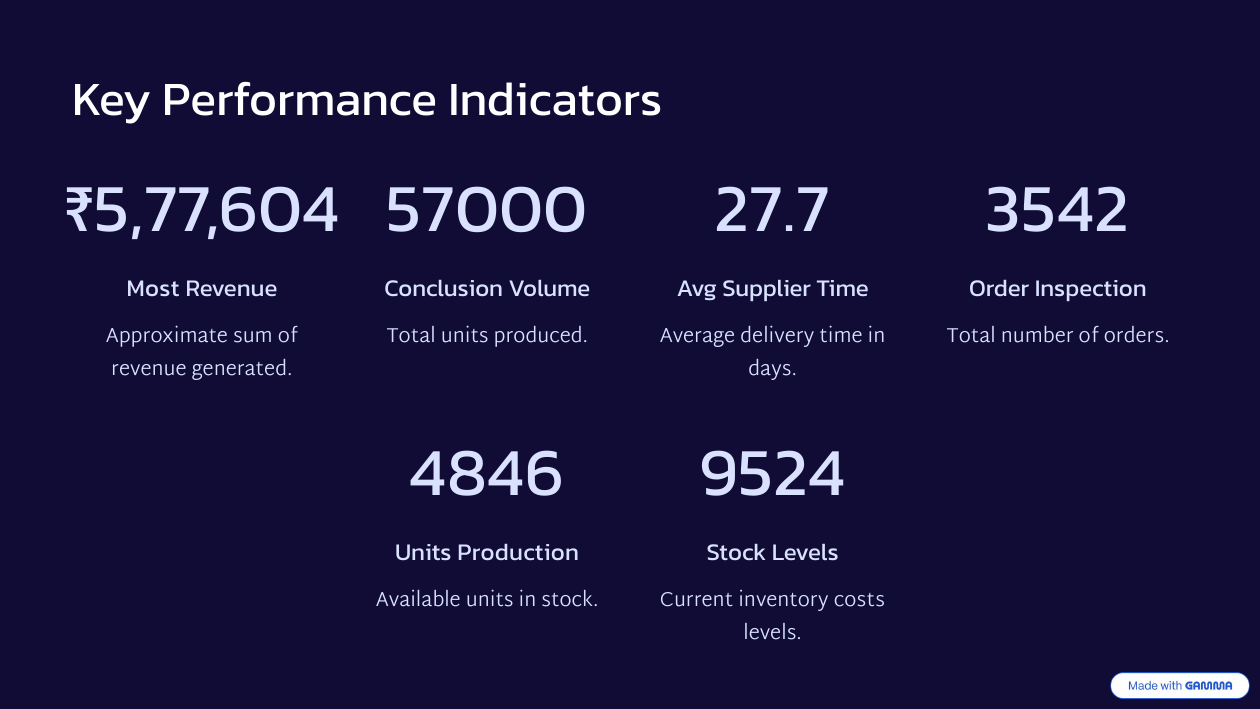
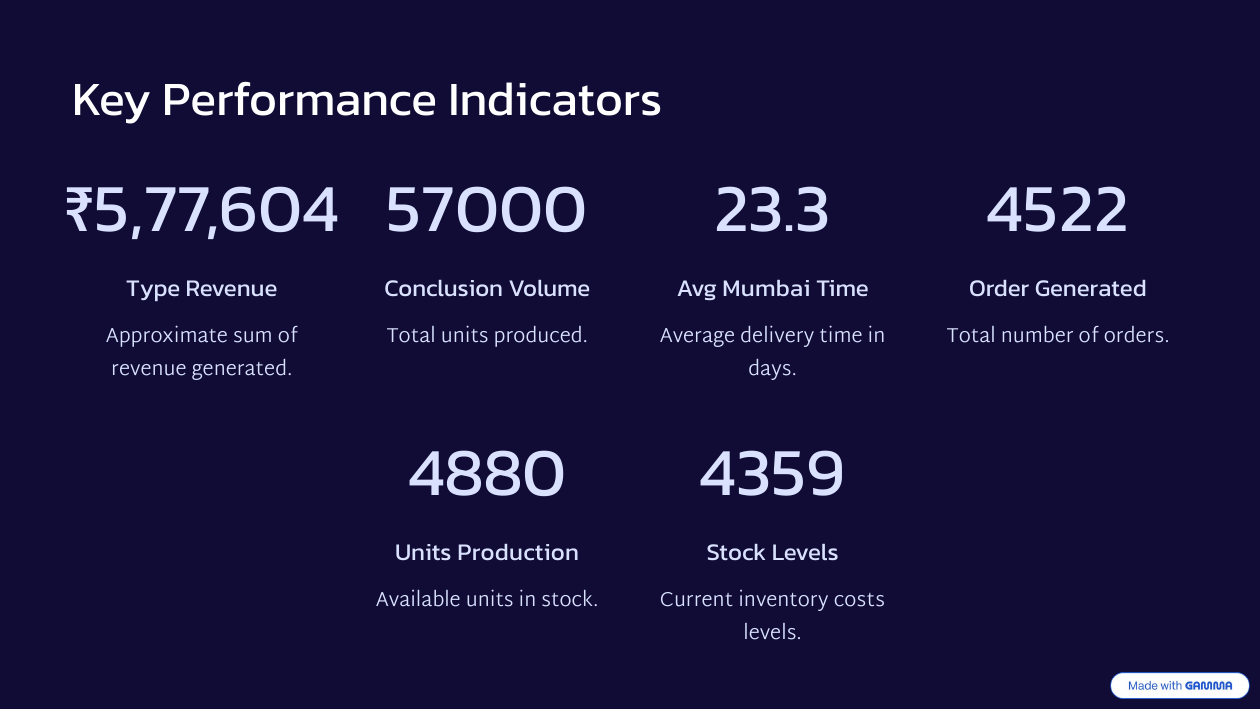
27.7: 27.7 -> 23.3 (773, 209)
3542: 3542 -> 4522 (1058, 209)
Most: Most -> Type (153, 288)
Supplier: Supplier -> Mumbai (766, 288)
Order Inspection: Inspection -> Generated (1091, 288)
4846: 4846 -> 4880 (488, 473)
9524: 9524 -> 4359 (773, 473)
